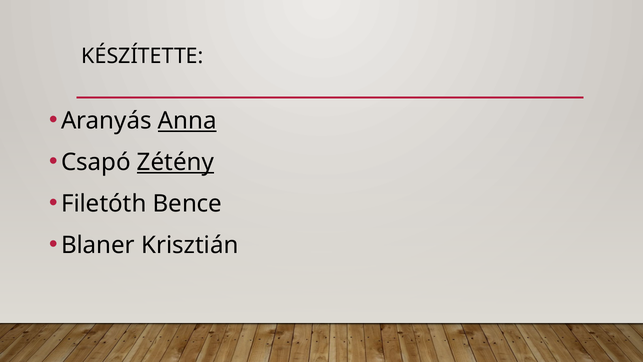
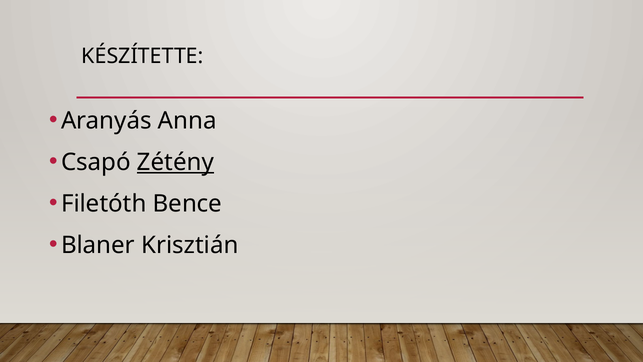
Anna underline: present -> none (187, 121)
